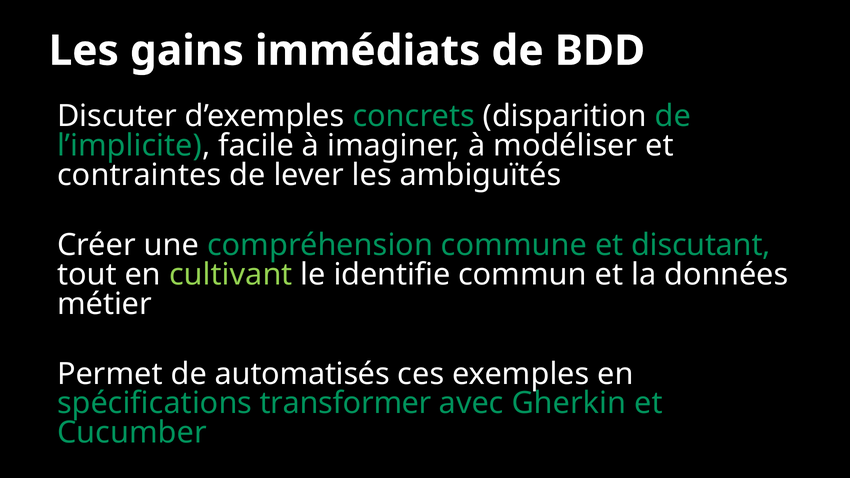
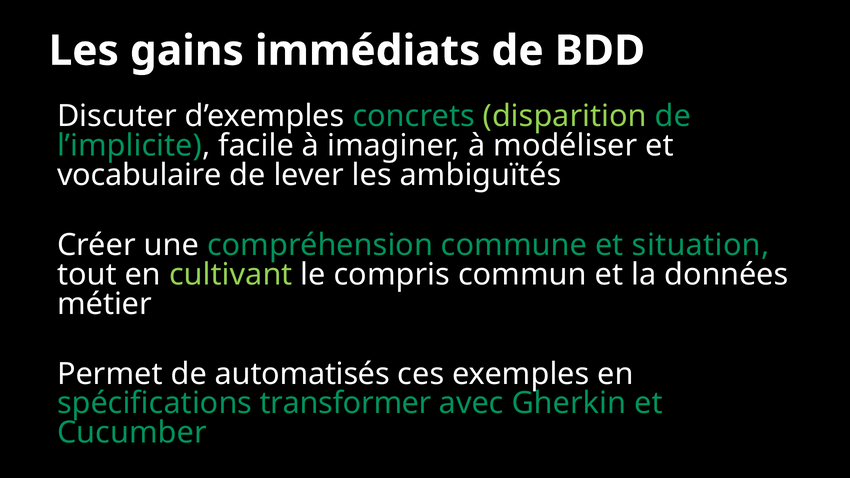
disparition colour: white -> light green (565, 116)
contraintes: contraintes -> vocabulaire (139, 175)
discutant: discutant -> situation (701, 245)
identifie: identifie -> compris (392, 275)
